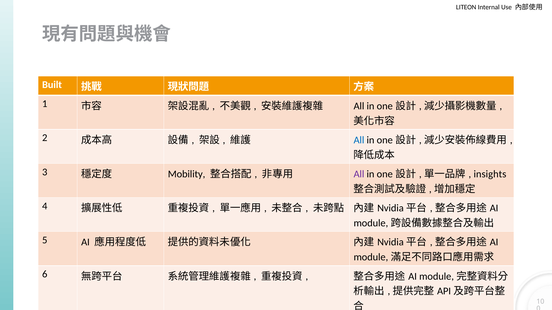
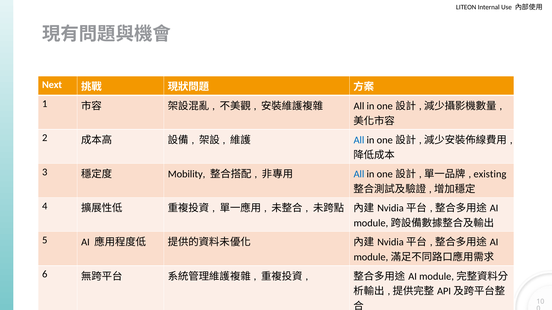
Built: Built -> Next (52, 85)
All colour: purple -> blue (359, 174)
insights: insights -> existing (490, 174)
